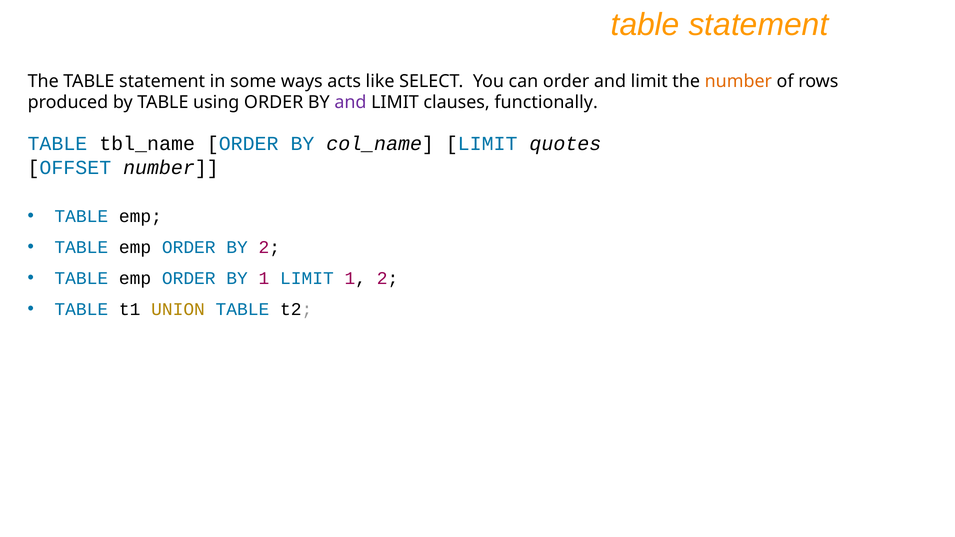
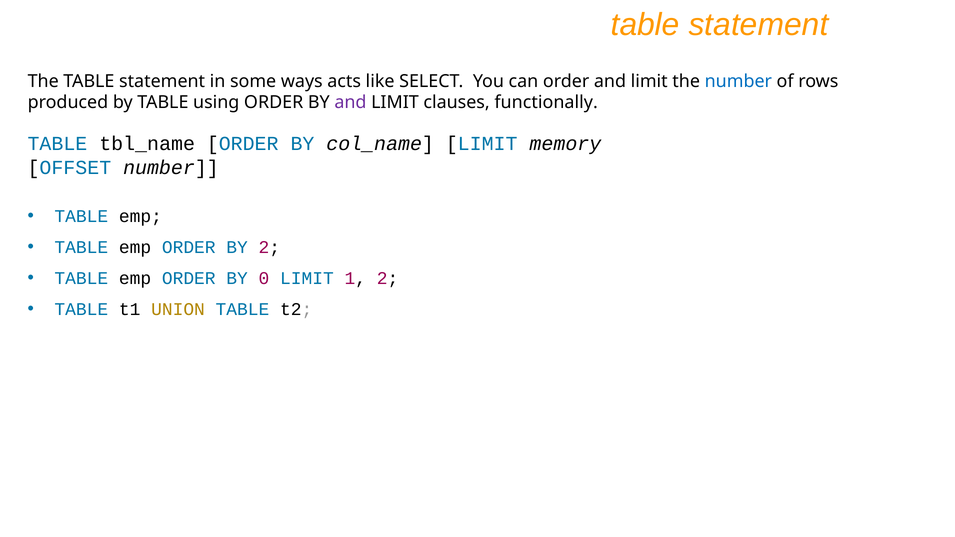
number colour: orange -> blue (738, 81)
quotes: quotes -> memory (565, 144)
BY 1: 1 -> 0 (264, 278)
